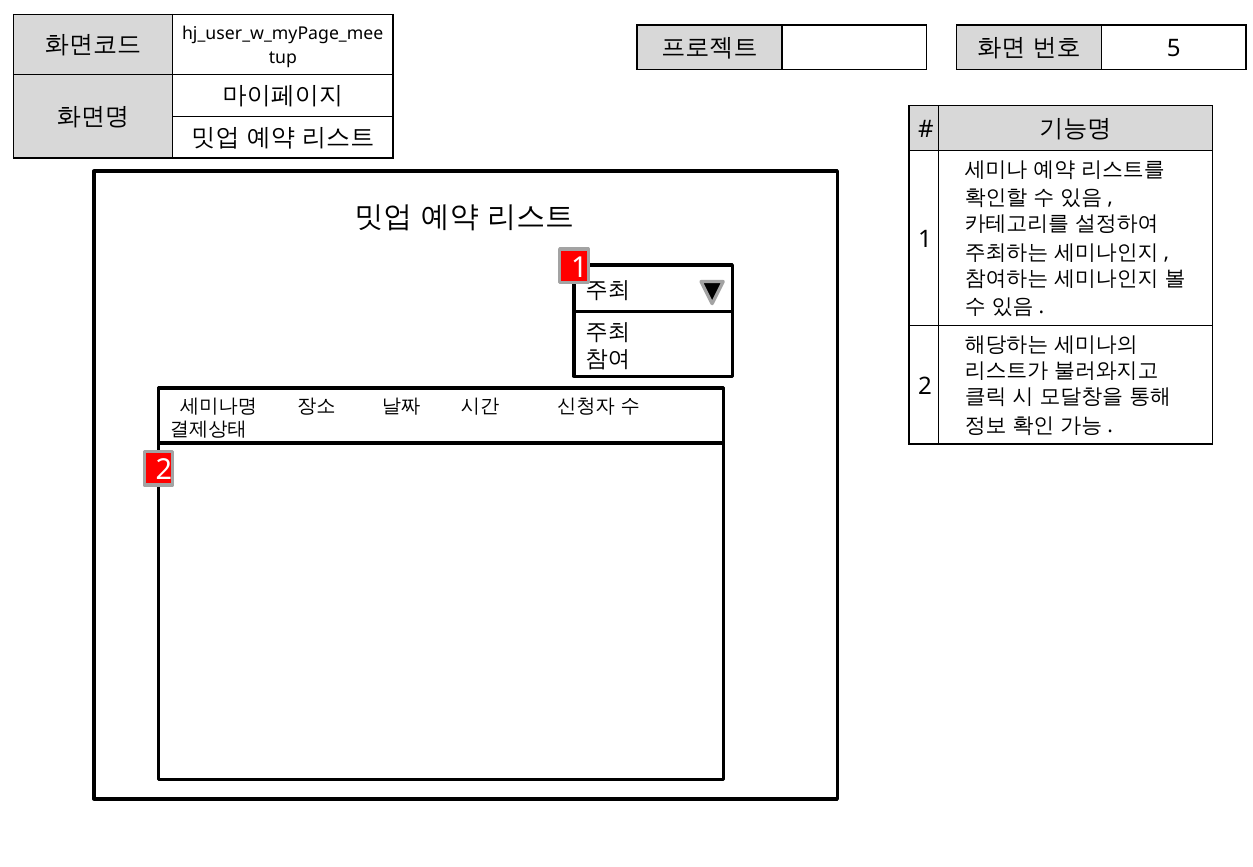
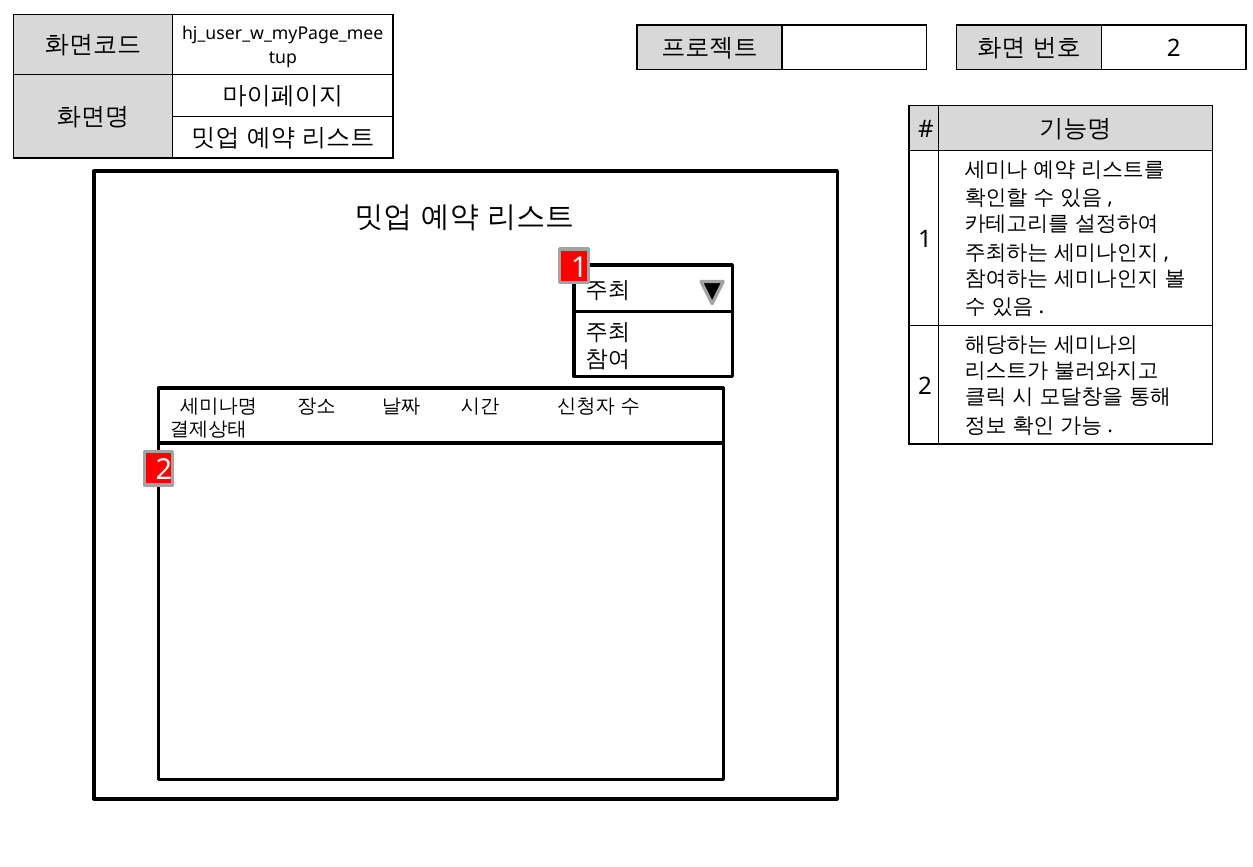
5: 5 -> 2 (1174, 49)
